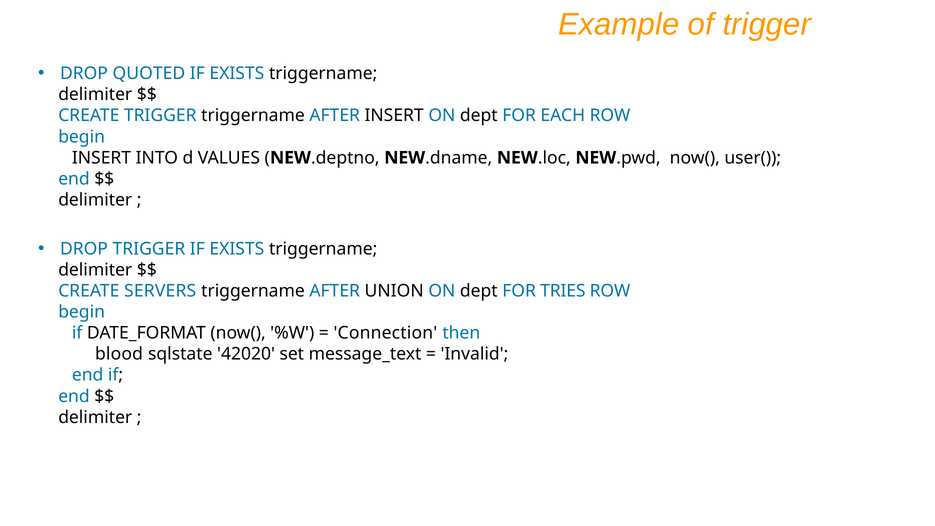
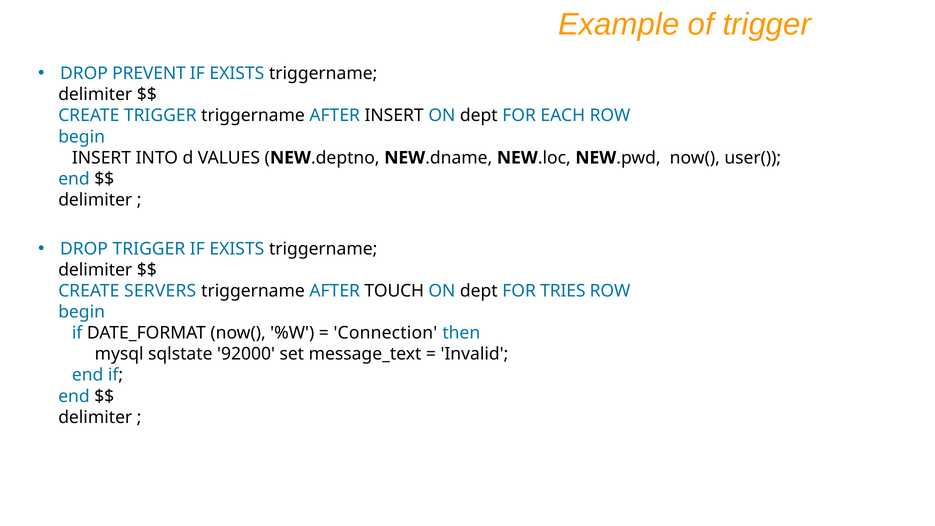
QUOTED: QUOTED -> PREVENT (149, 74)
UNION: UNION -> TOUCH (394, 291)
blood: blood -> mysql (119, 354)
42020: 42020 -> 92000 (246, 354)
